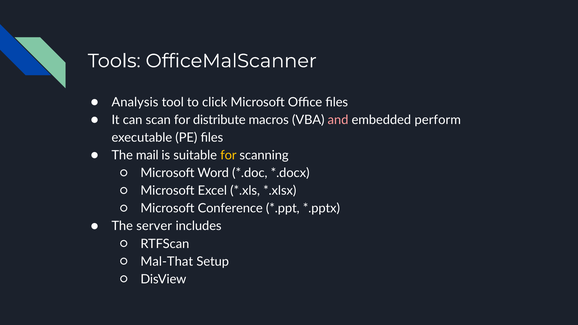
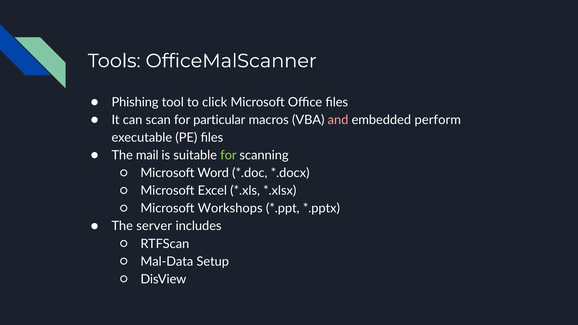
Analysis: Analysis -> Phishing (135, 102)
distribute: distribute -> particular (219, 120)
for colour: yellow -> light green (228, 155)
Conference: Conference -> Workshops (230, 208)
Mal-That: Mal-That -> Mal-Data (167, 262)
